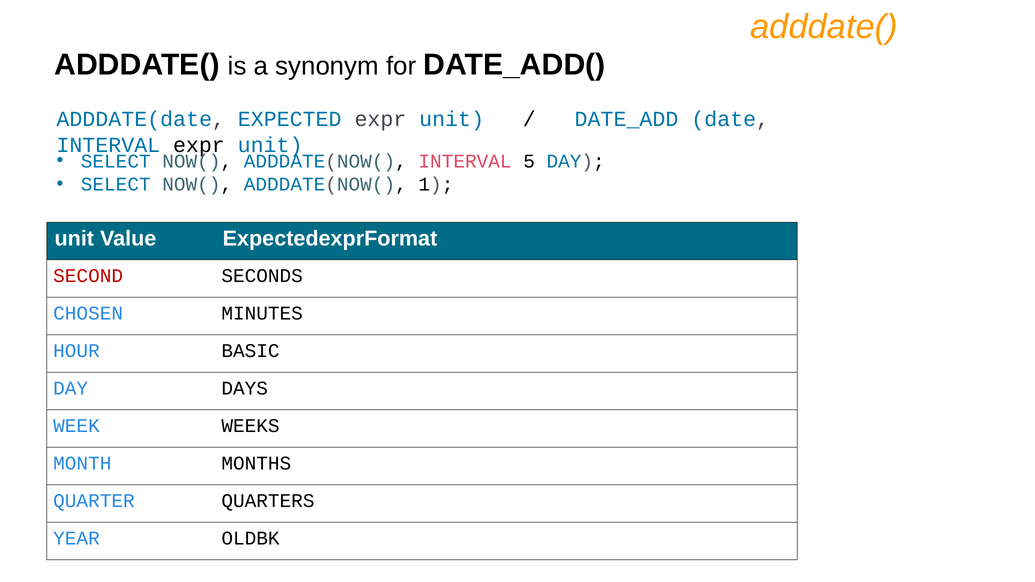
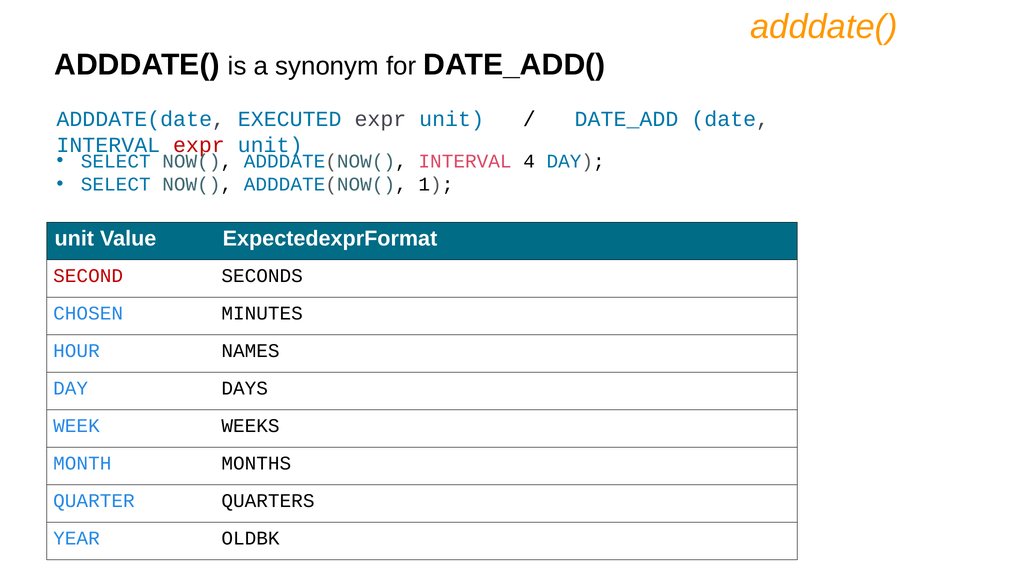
EXPECTED: EXPECTED -> EXECUTED (290, 119)
expr colour: black -> red (199, 145)
5: 5 -> 4 (529, 161)
BASIC: BASIC -> NAMES (250, 351)
